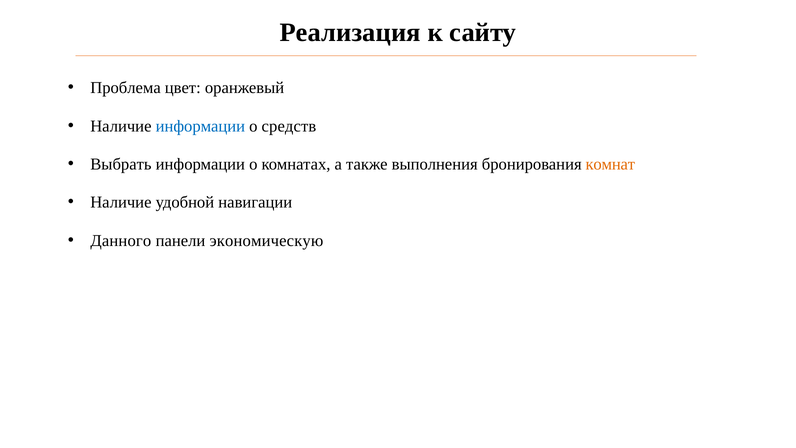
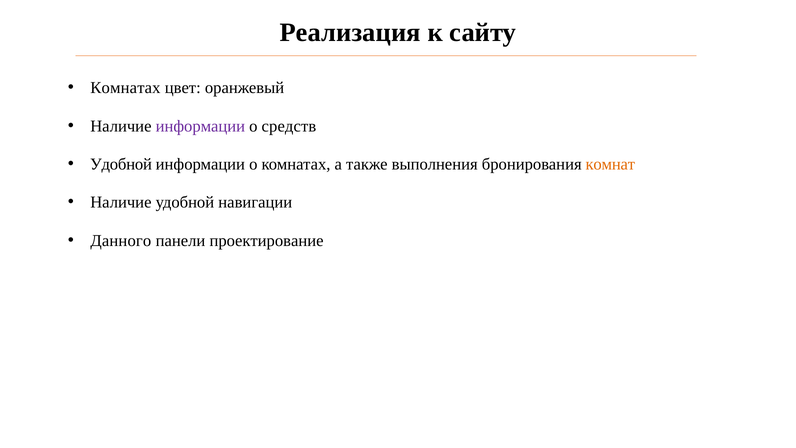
Проблема: Проблема -> Комнатах (125, 88)
информации colour: blue -> purple (200, 126)
Выбрать: Выбрать -> Удобной (121, 164)
экономическую: экономическую -> проектирование (267, 240)
